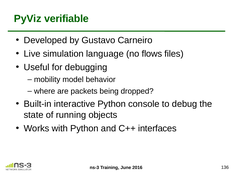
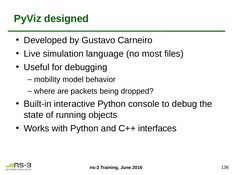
verifiable: verifiable -> designed (66, 19)
flows: flows -> most (152, 54)
